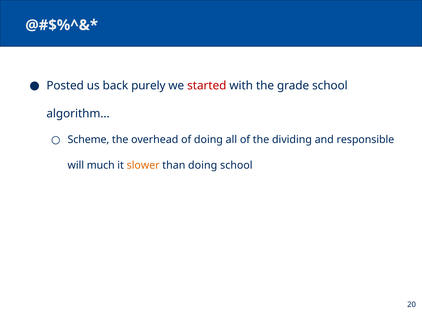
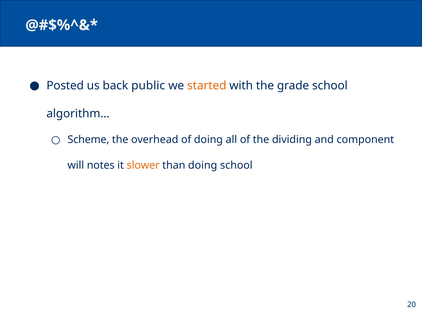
purely: purely -> public (148, 86)
started colour: red -> orange (207, 86)
responsible: responsible -> component (365, 140)
much: much -> notes (101, 165)
